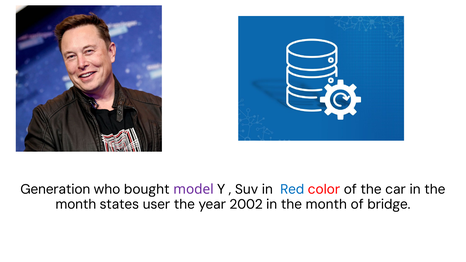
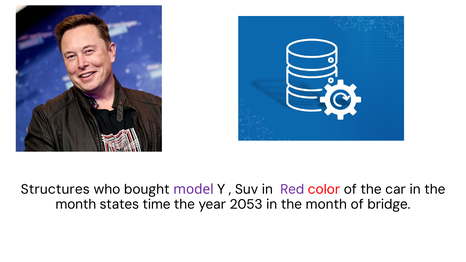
Generation: Generation -> Structures (55, 189)
Red colour: blue -> purple (292, 189)
user: user -> time (156, 204)
2002: 2002 -> 2053 (246, 204)
